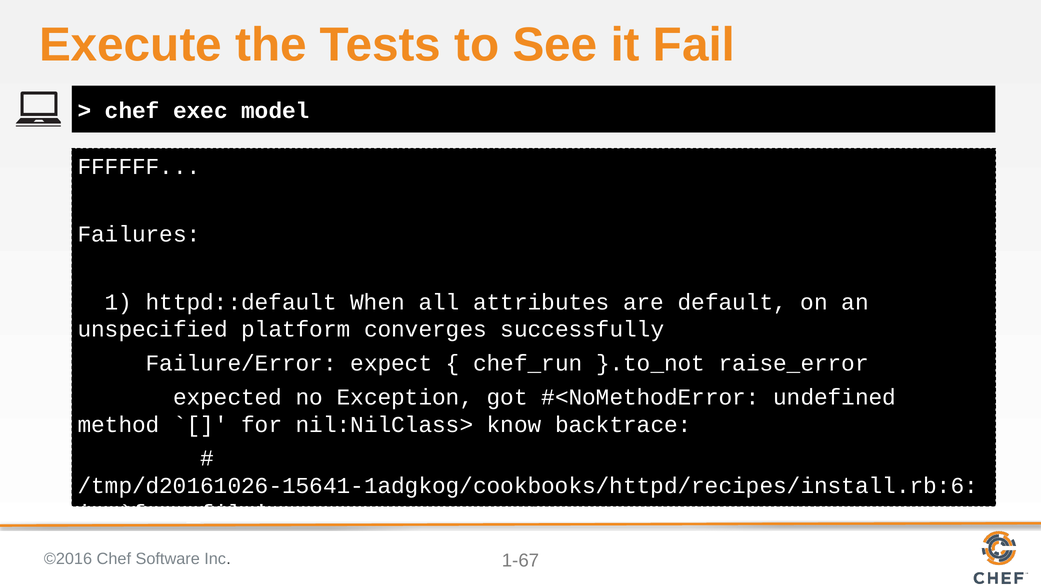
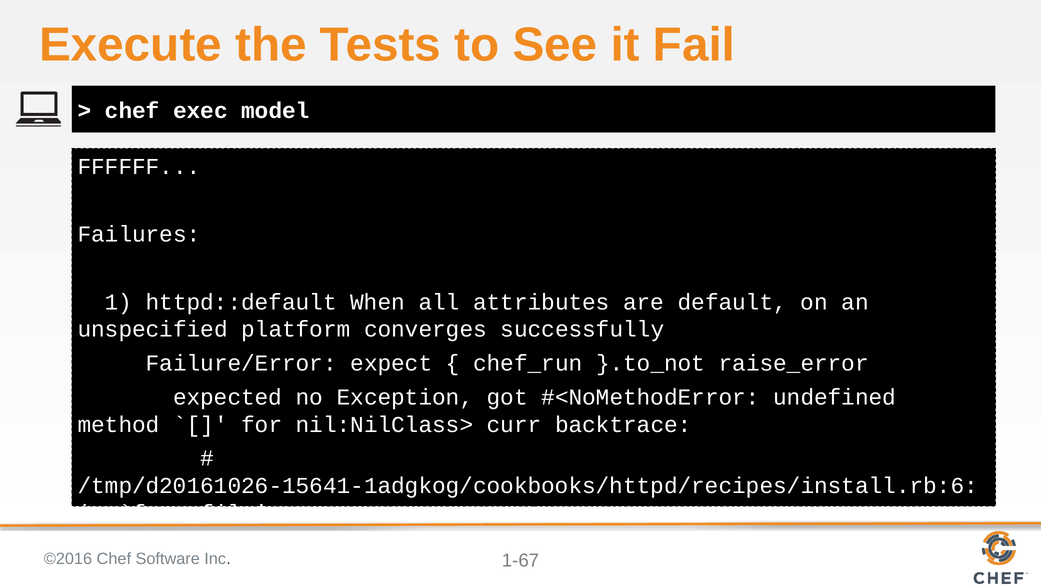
know: know -> curr (514, 424)
